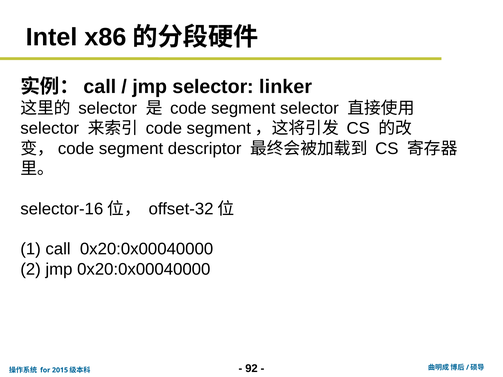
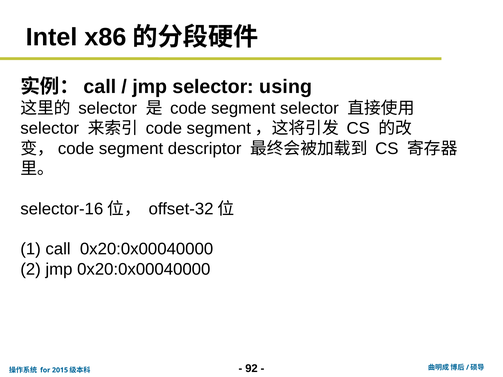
linker: linker -> using (286, 87)
